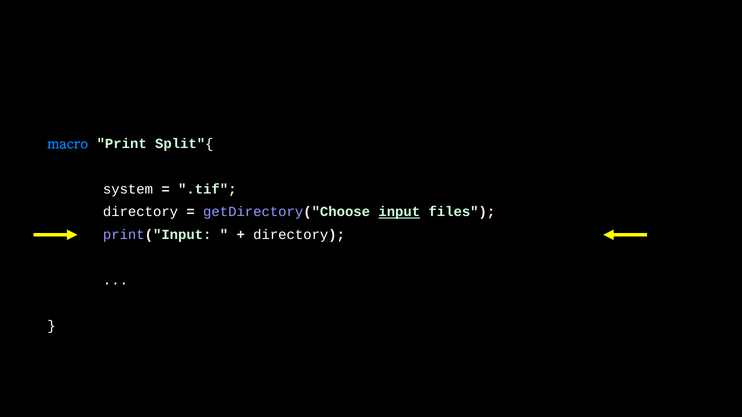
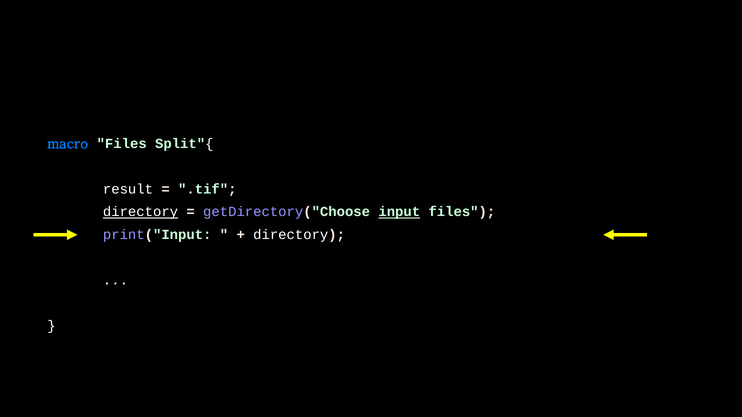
macro Print: Print -> Files (122, 144)
system: system -> result (128, 189)
directory underline: none -> present (141, 212)
